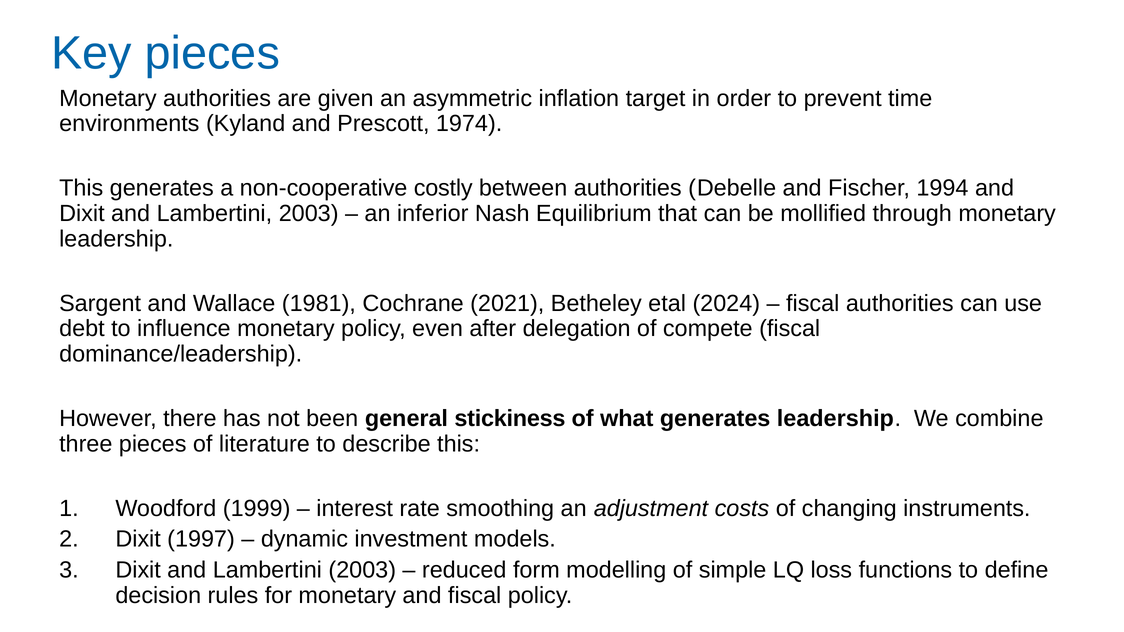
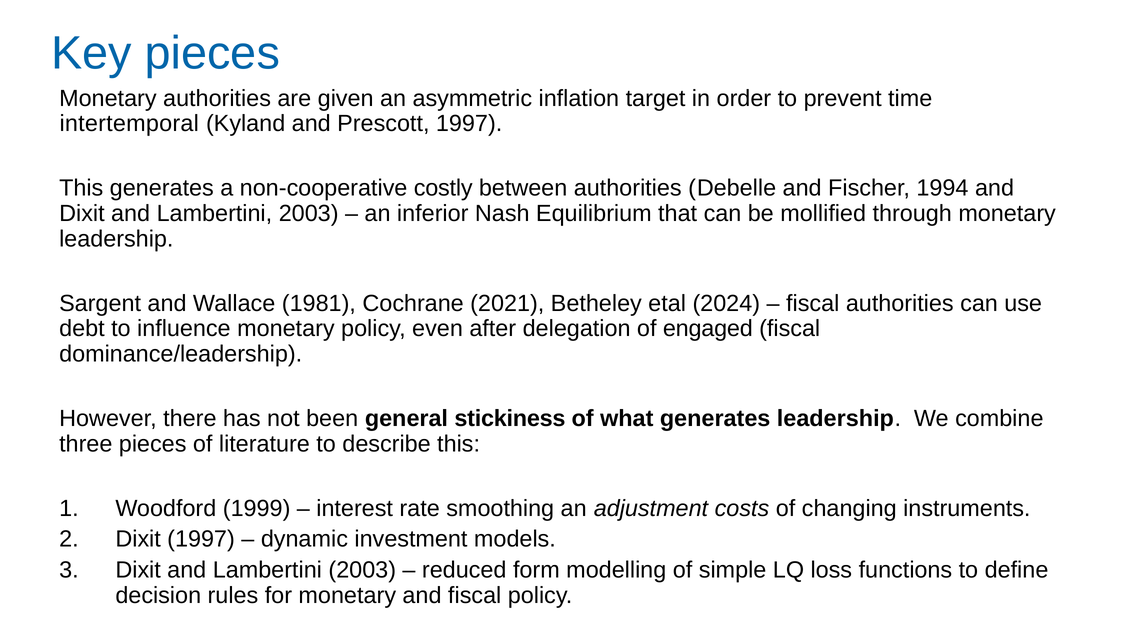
environments: environments -> intertemporal (129, 124)
Prescott 1974: 1974 -> 1997 (469, 124)
compete: compete -> engaged (708, 329)
